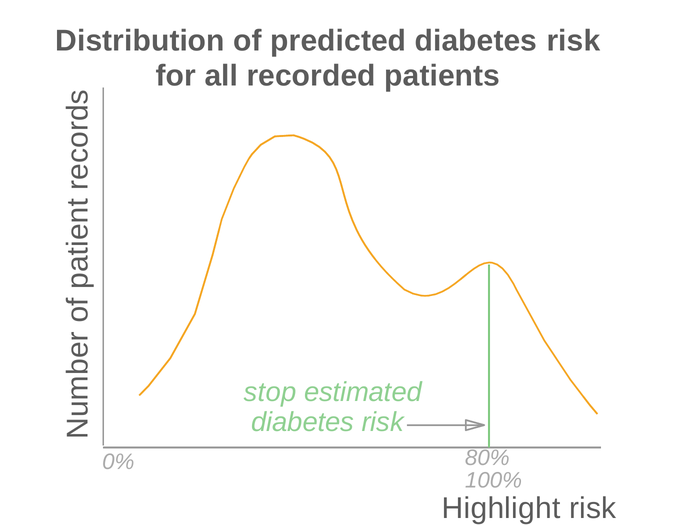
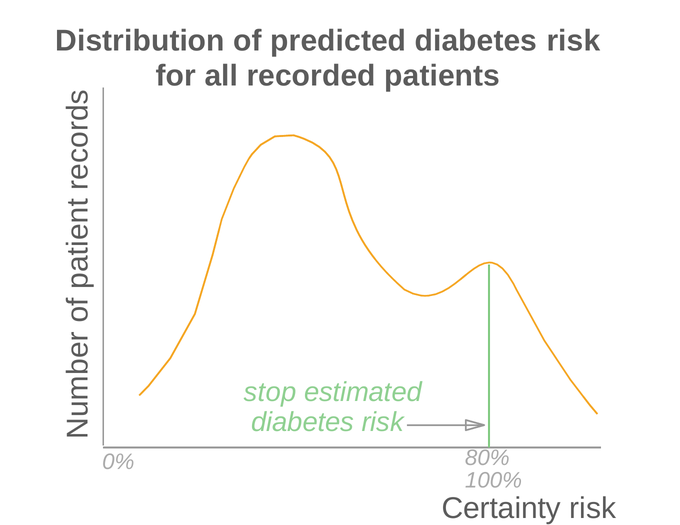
Highlight: Highlight -> Certainty (501, 509)
